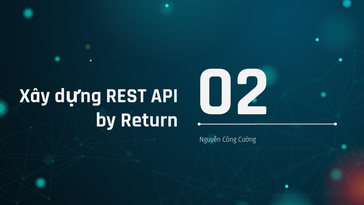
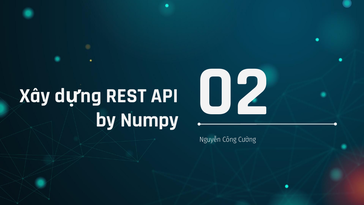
Return: Return -> Numpy (149, 120)
